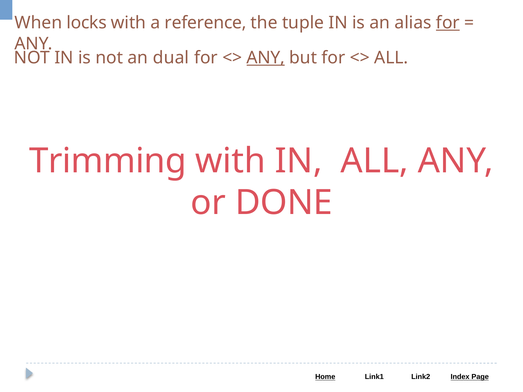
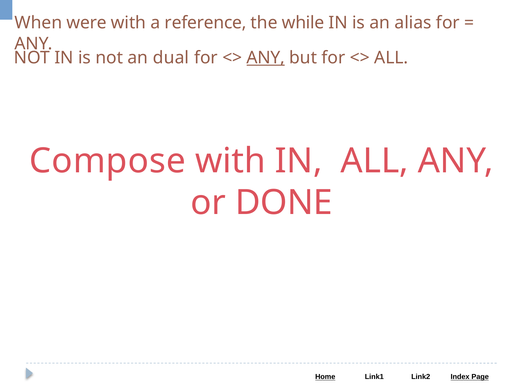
locks: locks -> were (87, 23)
tuple: tuple -> while (303, 23)
for underline: present -> none (448, 23)
Trimming: Trimming -> Compose (108, 161)
